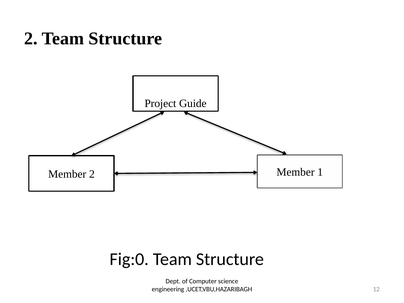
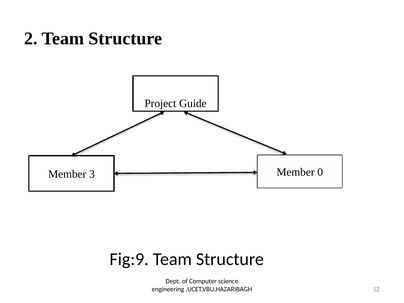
Member 2: 2 -> 3 (92, 174)
1: 1 -> 0 (320, 172)
Fig:0: Fig:0 -> Fig:9 (129, 259)
